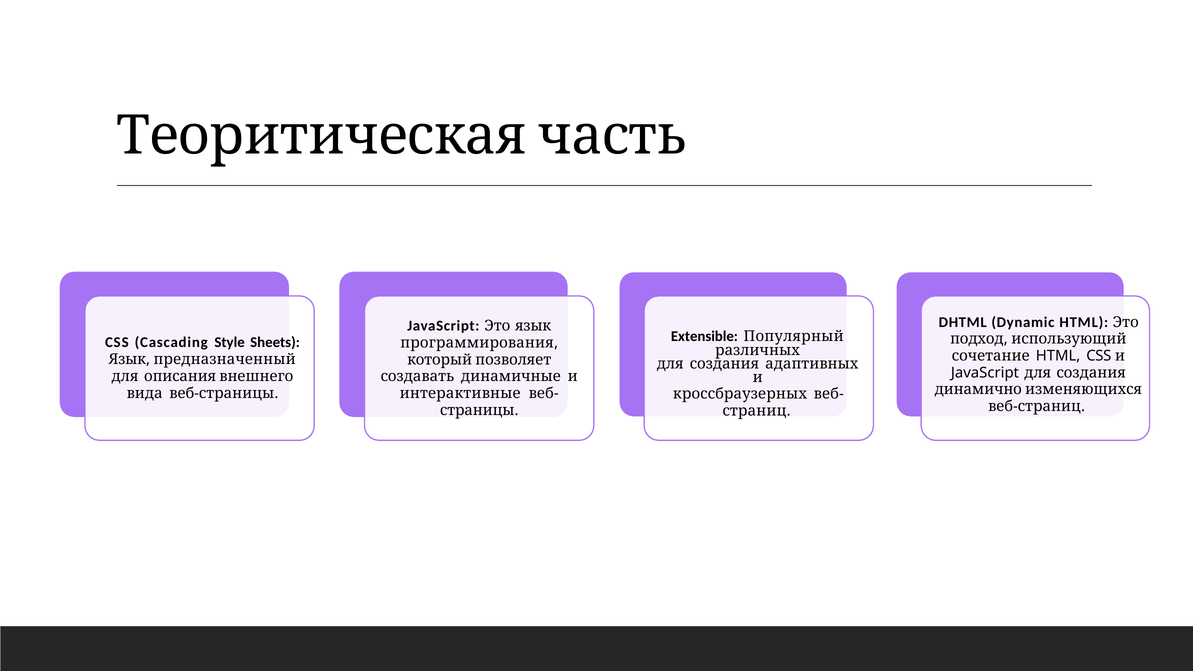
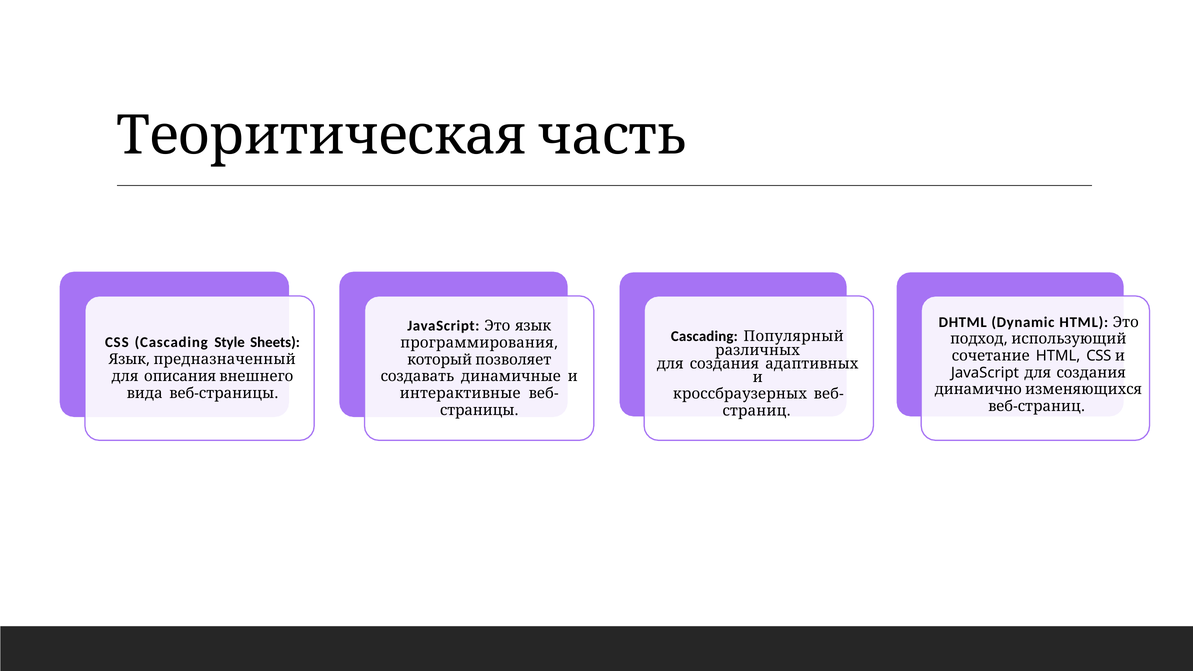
Extensible: Extensible -> Cascading (704, 336)
